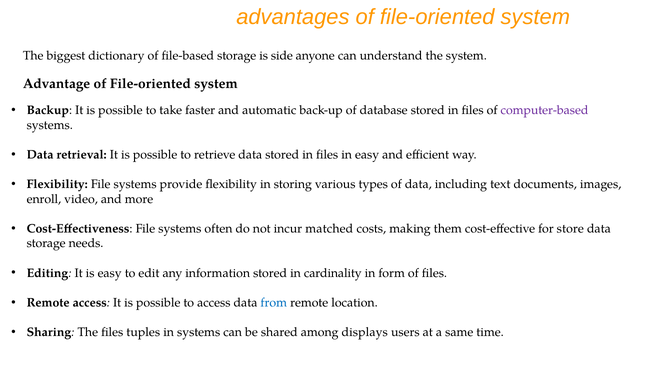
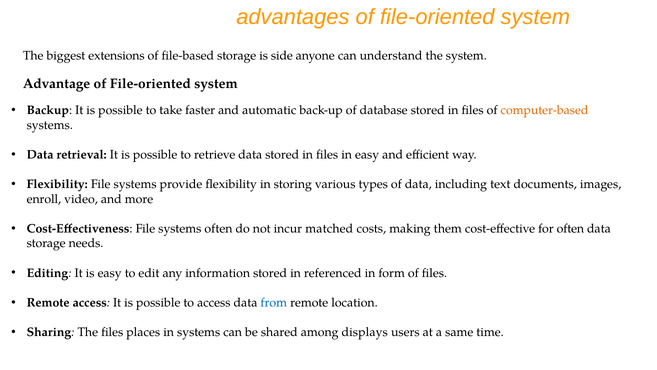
dictionary: dictionary -> extensions (117, 56)
computer-based colour: purple -> orange (545, 110)
for store: store -> often (570, 228)
cardinality: cardinality -> referenced (333, 273)
tuples: tuples -> places (143, 332)
